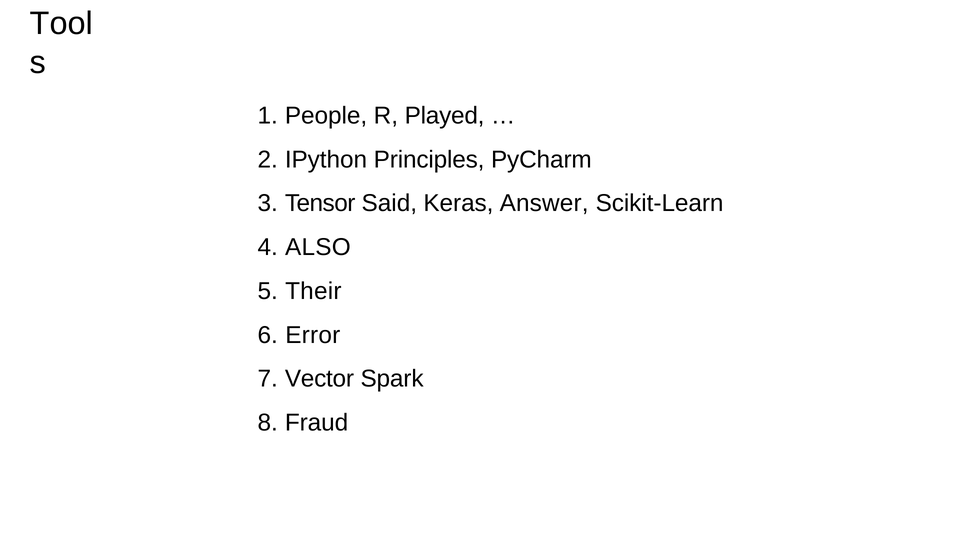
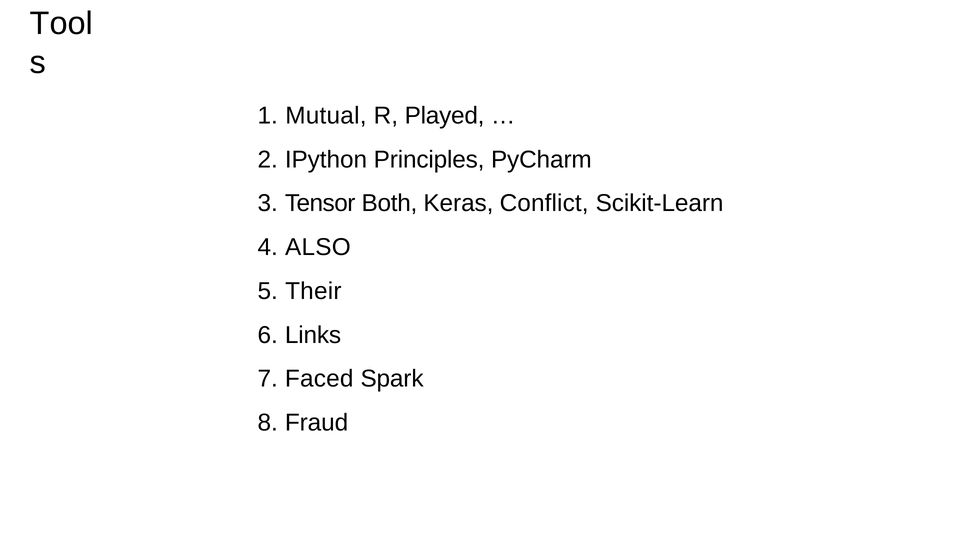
People: People -> Mutual (326, 116)
Said: Said -> Both (389, 203)
Answer: Answer -> Conflict (544, 203)
Error: Error -> Links (313, 335)
Vector: Vector -> Faced (319, 379)
